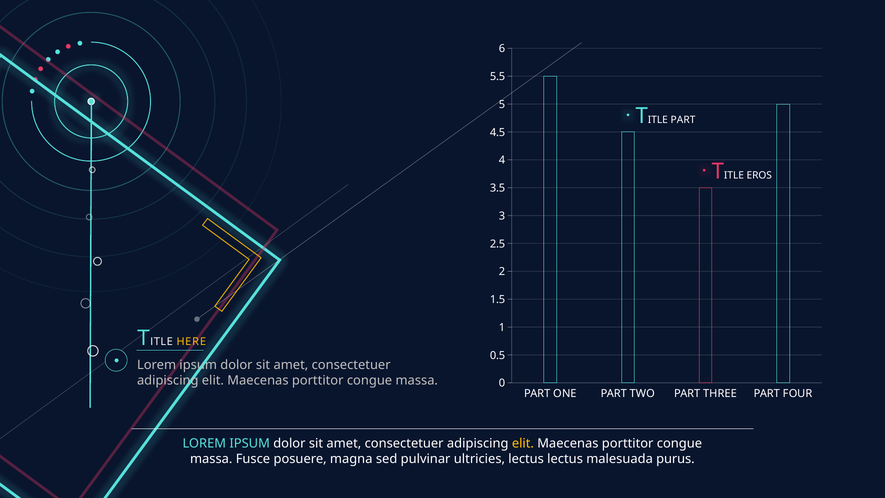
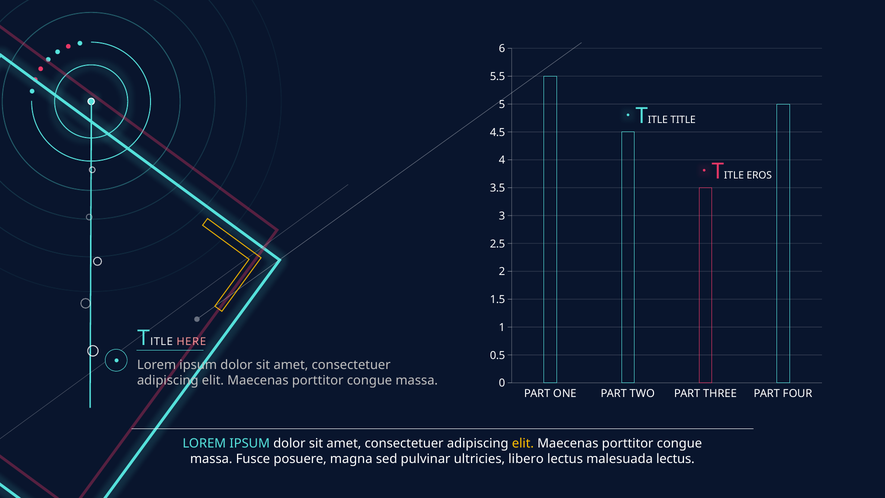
PART: PART -> TITLE (683, 120)
HERE colour: yellow -> pink (191, 341)
ultricies lectus: lectus -> libero (526, 459)
malesuada purus: purus -> lectus (675, 459)
